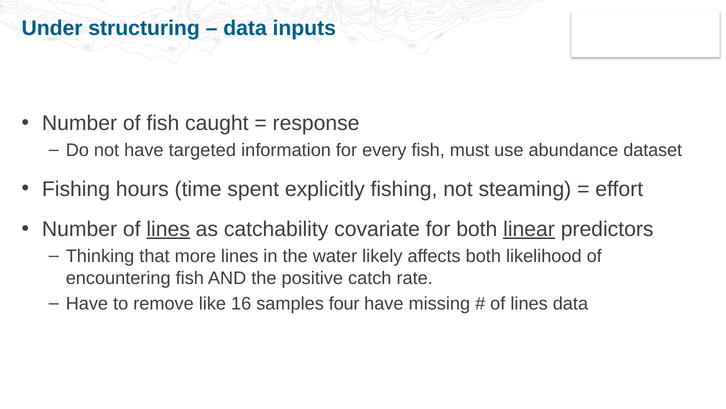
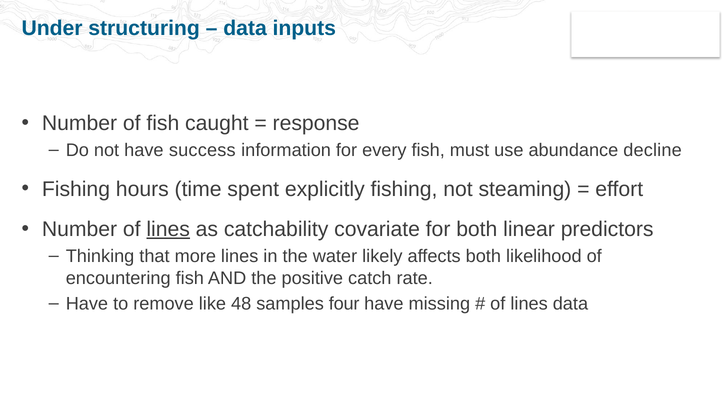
targeted: targeted -> success (202, 150)
dataset: dataset -> decline (653, 150)
linear underline: present -> none (529, 229)
16: 16 -> 48 (241, 303)
